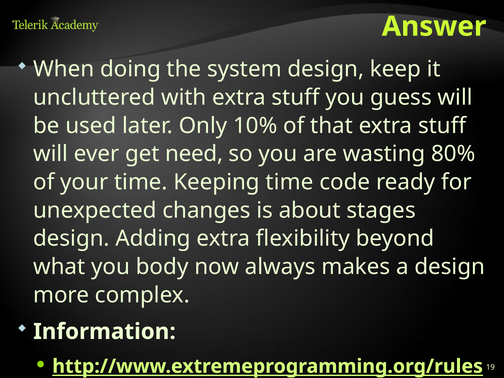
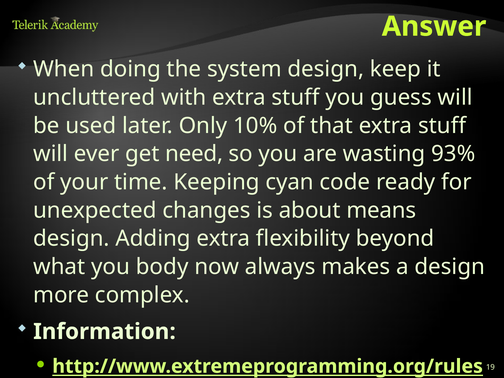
80%: 80% -> 93% (453, 154)
Keeping time: time -> cyan (290, 182)
stages: stages -> means (381, 210)
